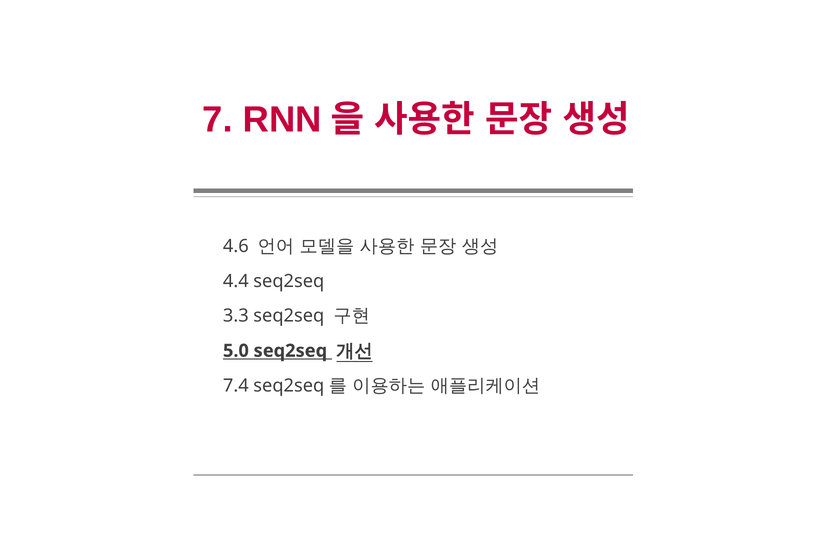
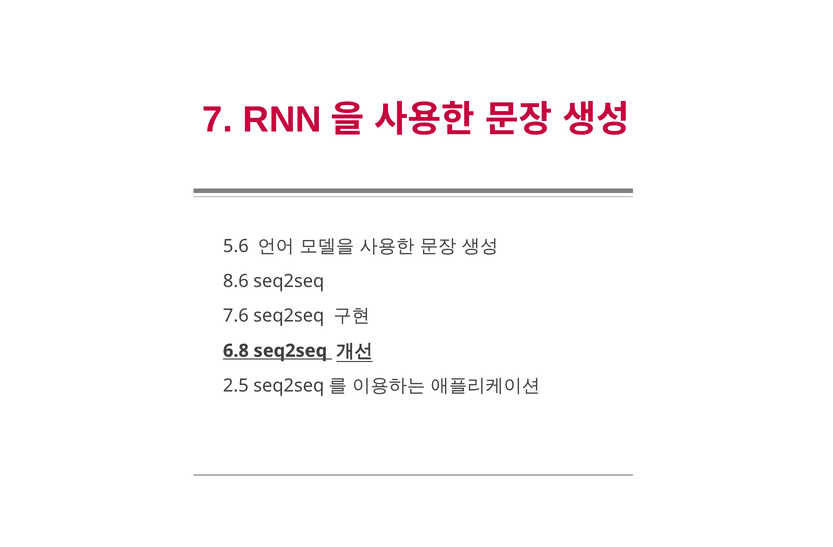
4.6: 4.6 -> 5.6 (236, 246)
4.4: 4.4 -> 8.6 (236, 281)
3.3: 3.3 -> 7.6 (236, 316)
5.0: 5.0 -> 6.8 (236, 351)
7.4: 7.4 -> 2.5 (236, 386)
